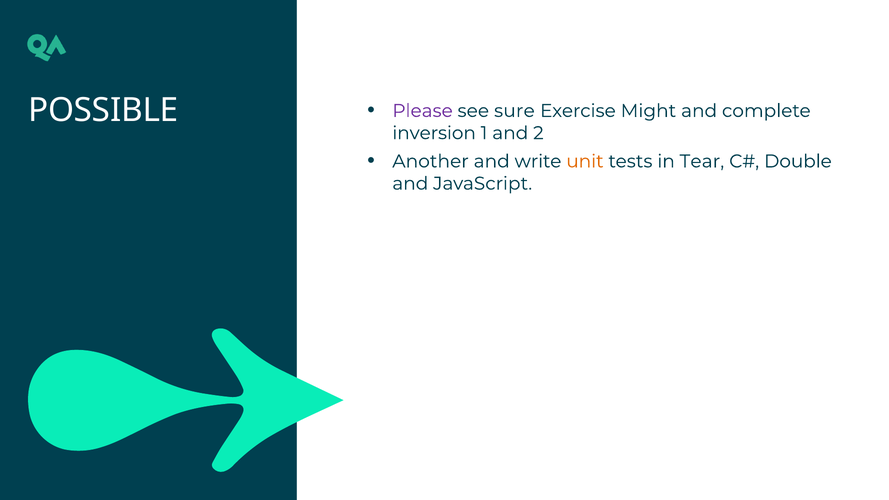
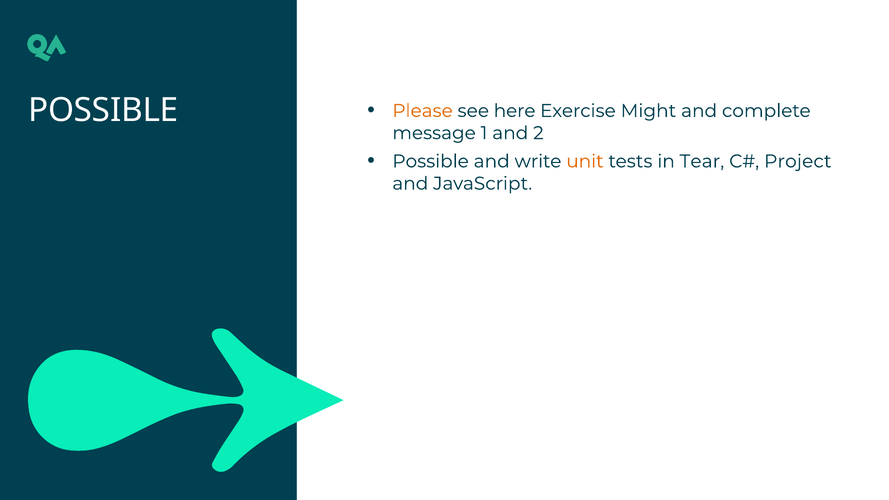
Please colour: purple -> orange (423, 111)
sure: sure -> here (515, 111)
inversion: inversion -> message (434, 133)
Another: Another -> Possible (431, 161)
Double: Double -> Project (798, 161)
